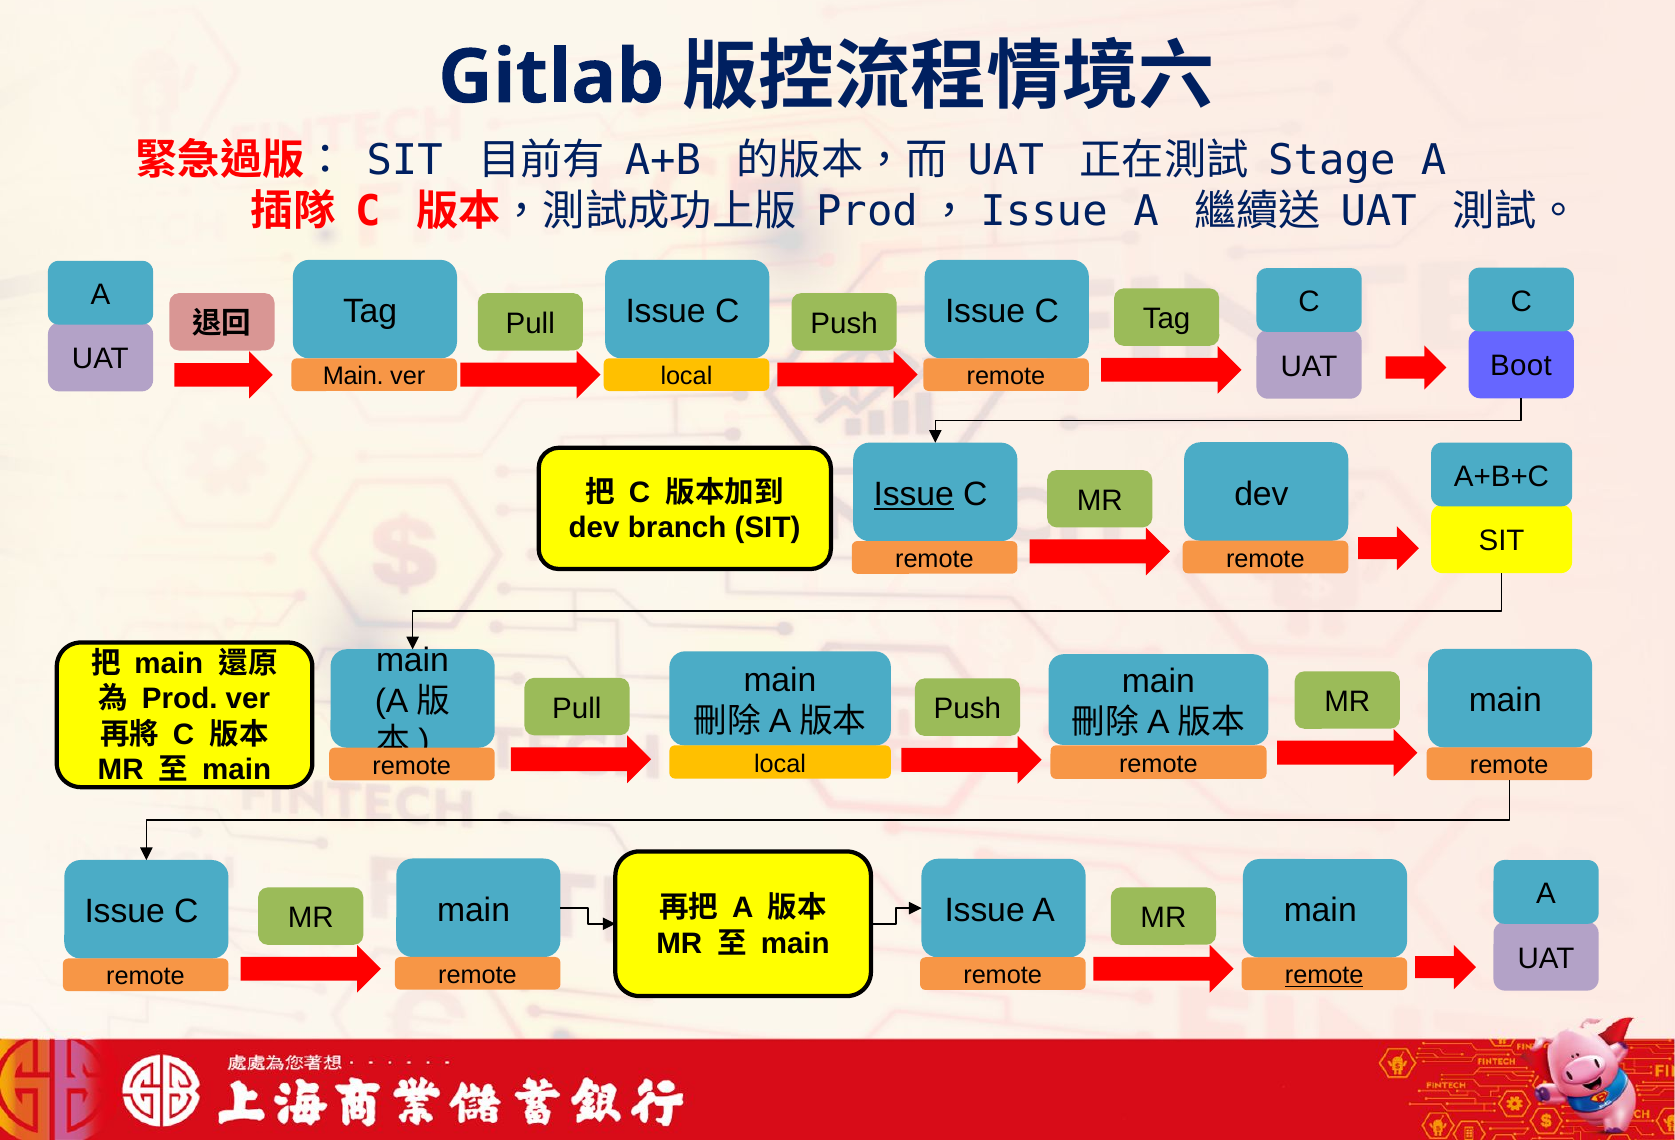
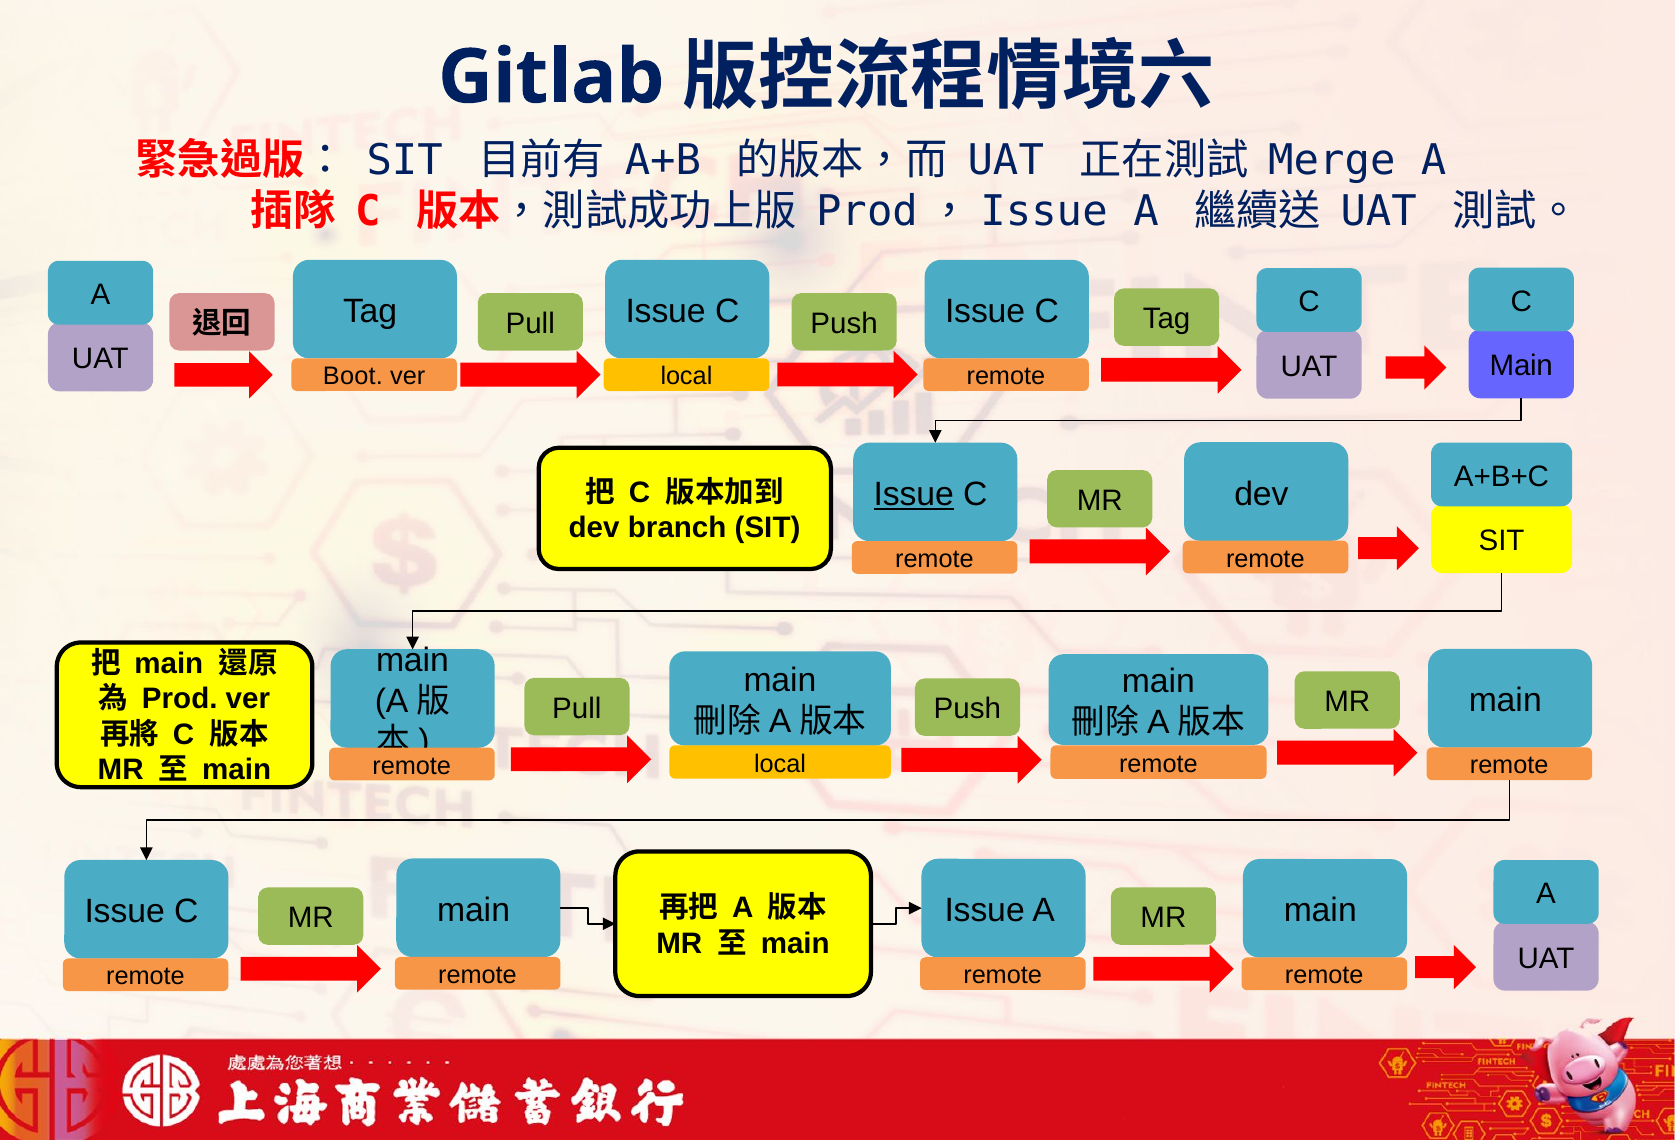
Stage: Stage -> Merge (1332, 161)
Boot: Boot -> Main (1521, 366)
Main: Main -> Boot (353, 376)
remote underline: present -> none (1324, 975)
